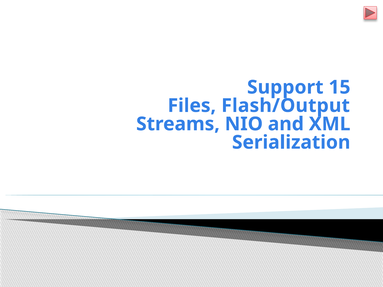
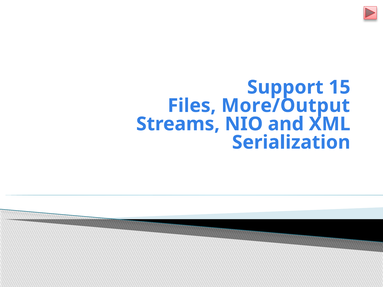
Flash/Output: Flash/Output -> More/Output (286, 106)
